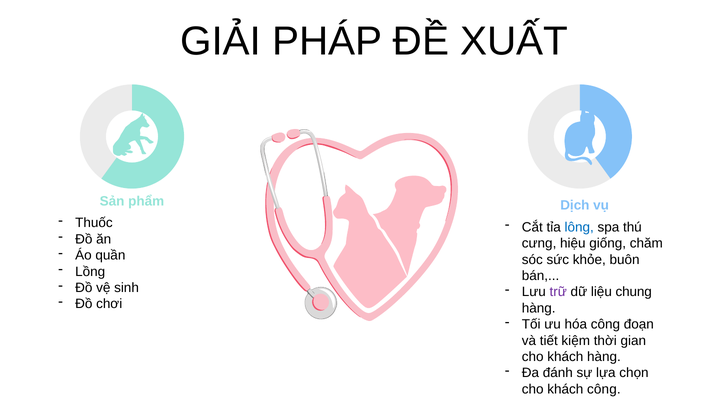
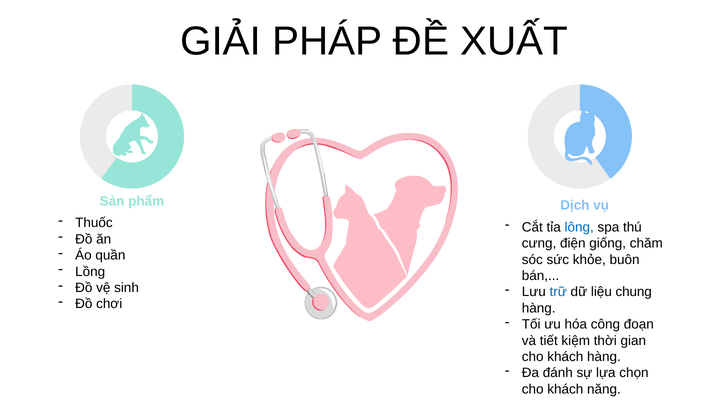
hiệu: hiệu -> điện (573, 243)
trữ colour: purple -> blue (558, 292)
khách công: công -> năng (604, 389)
